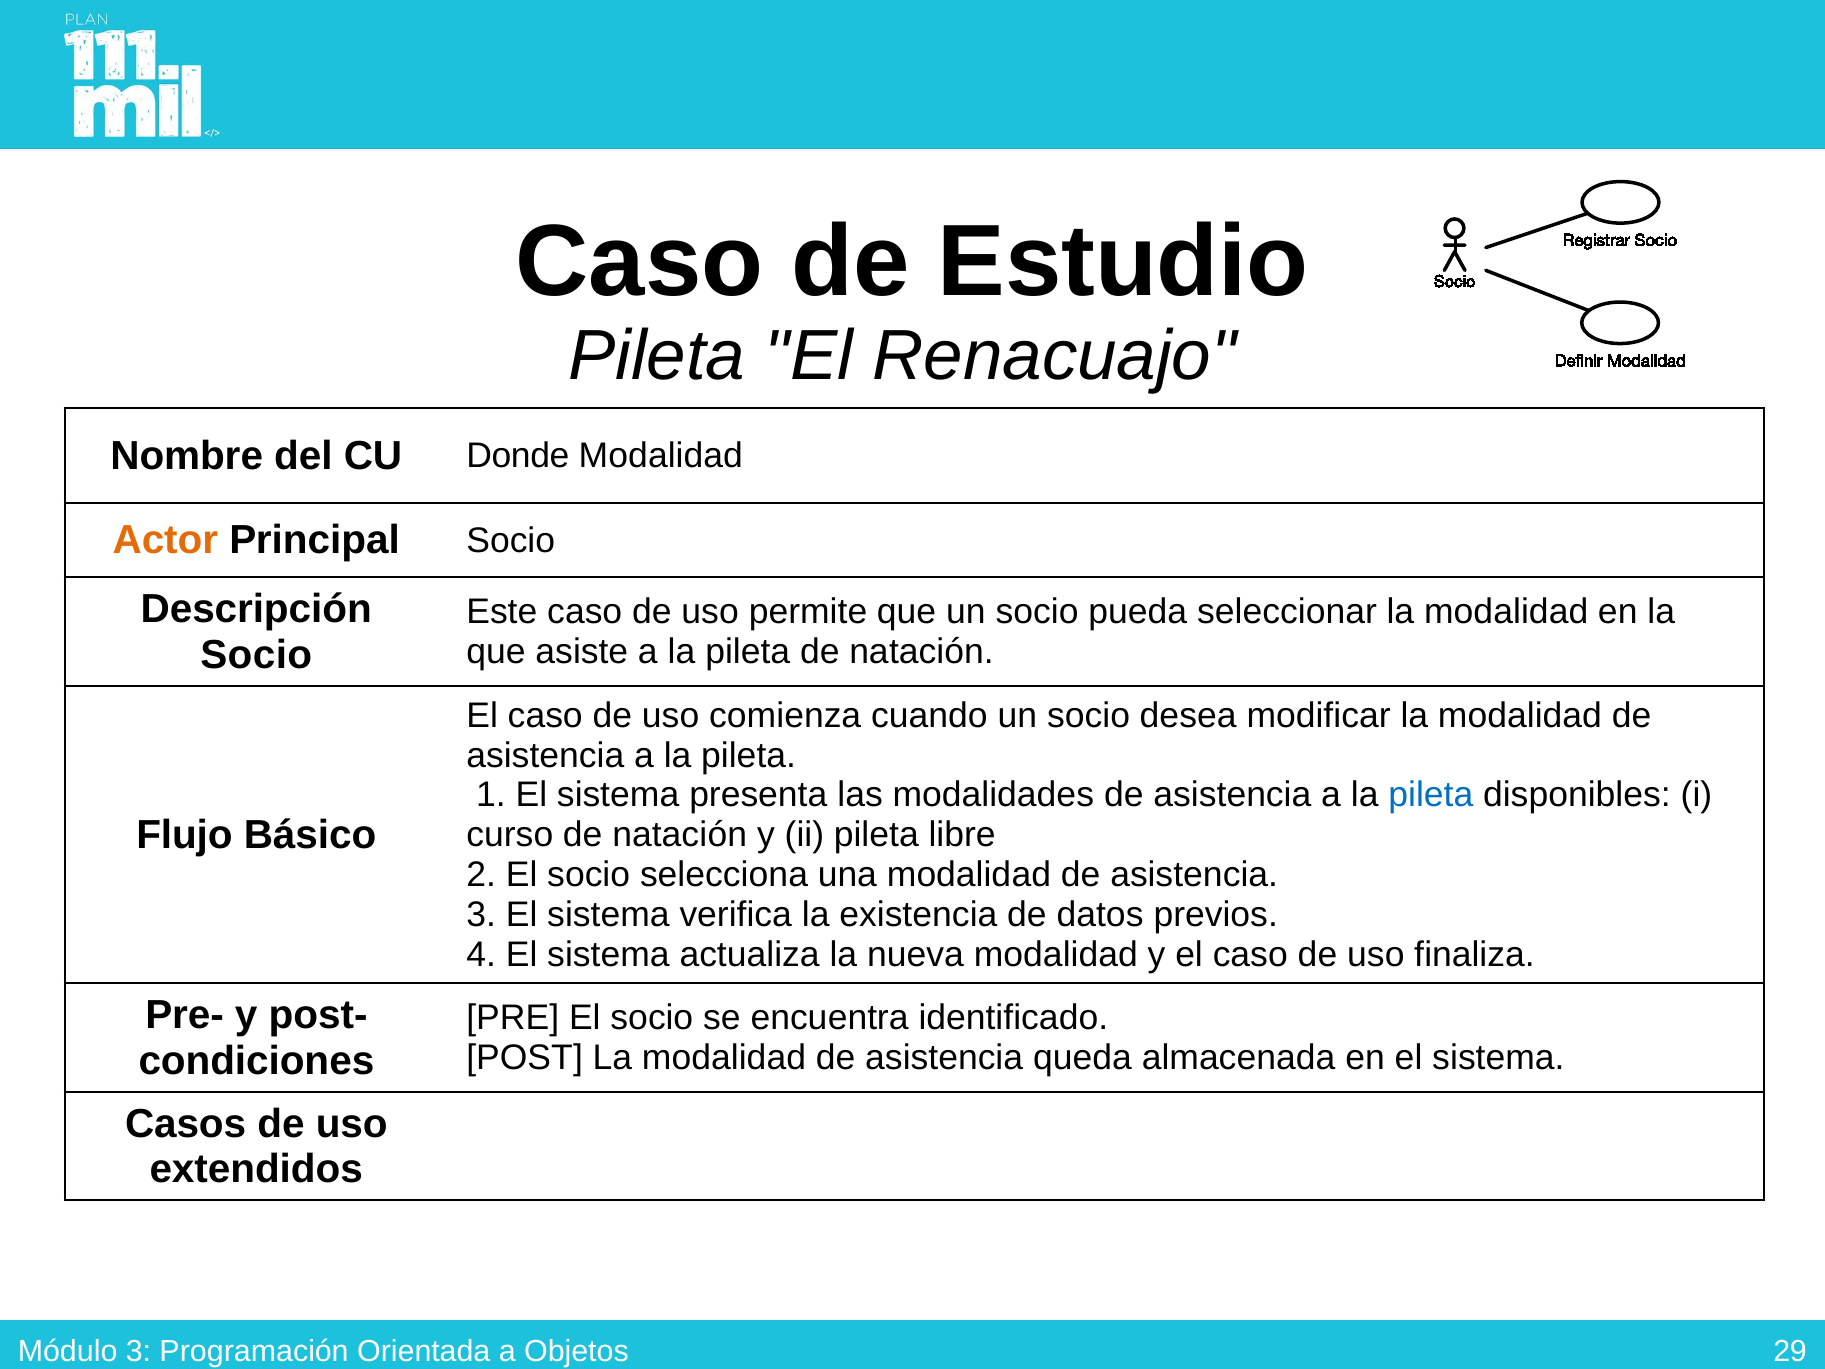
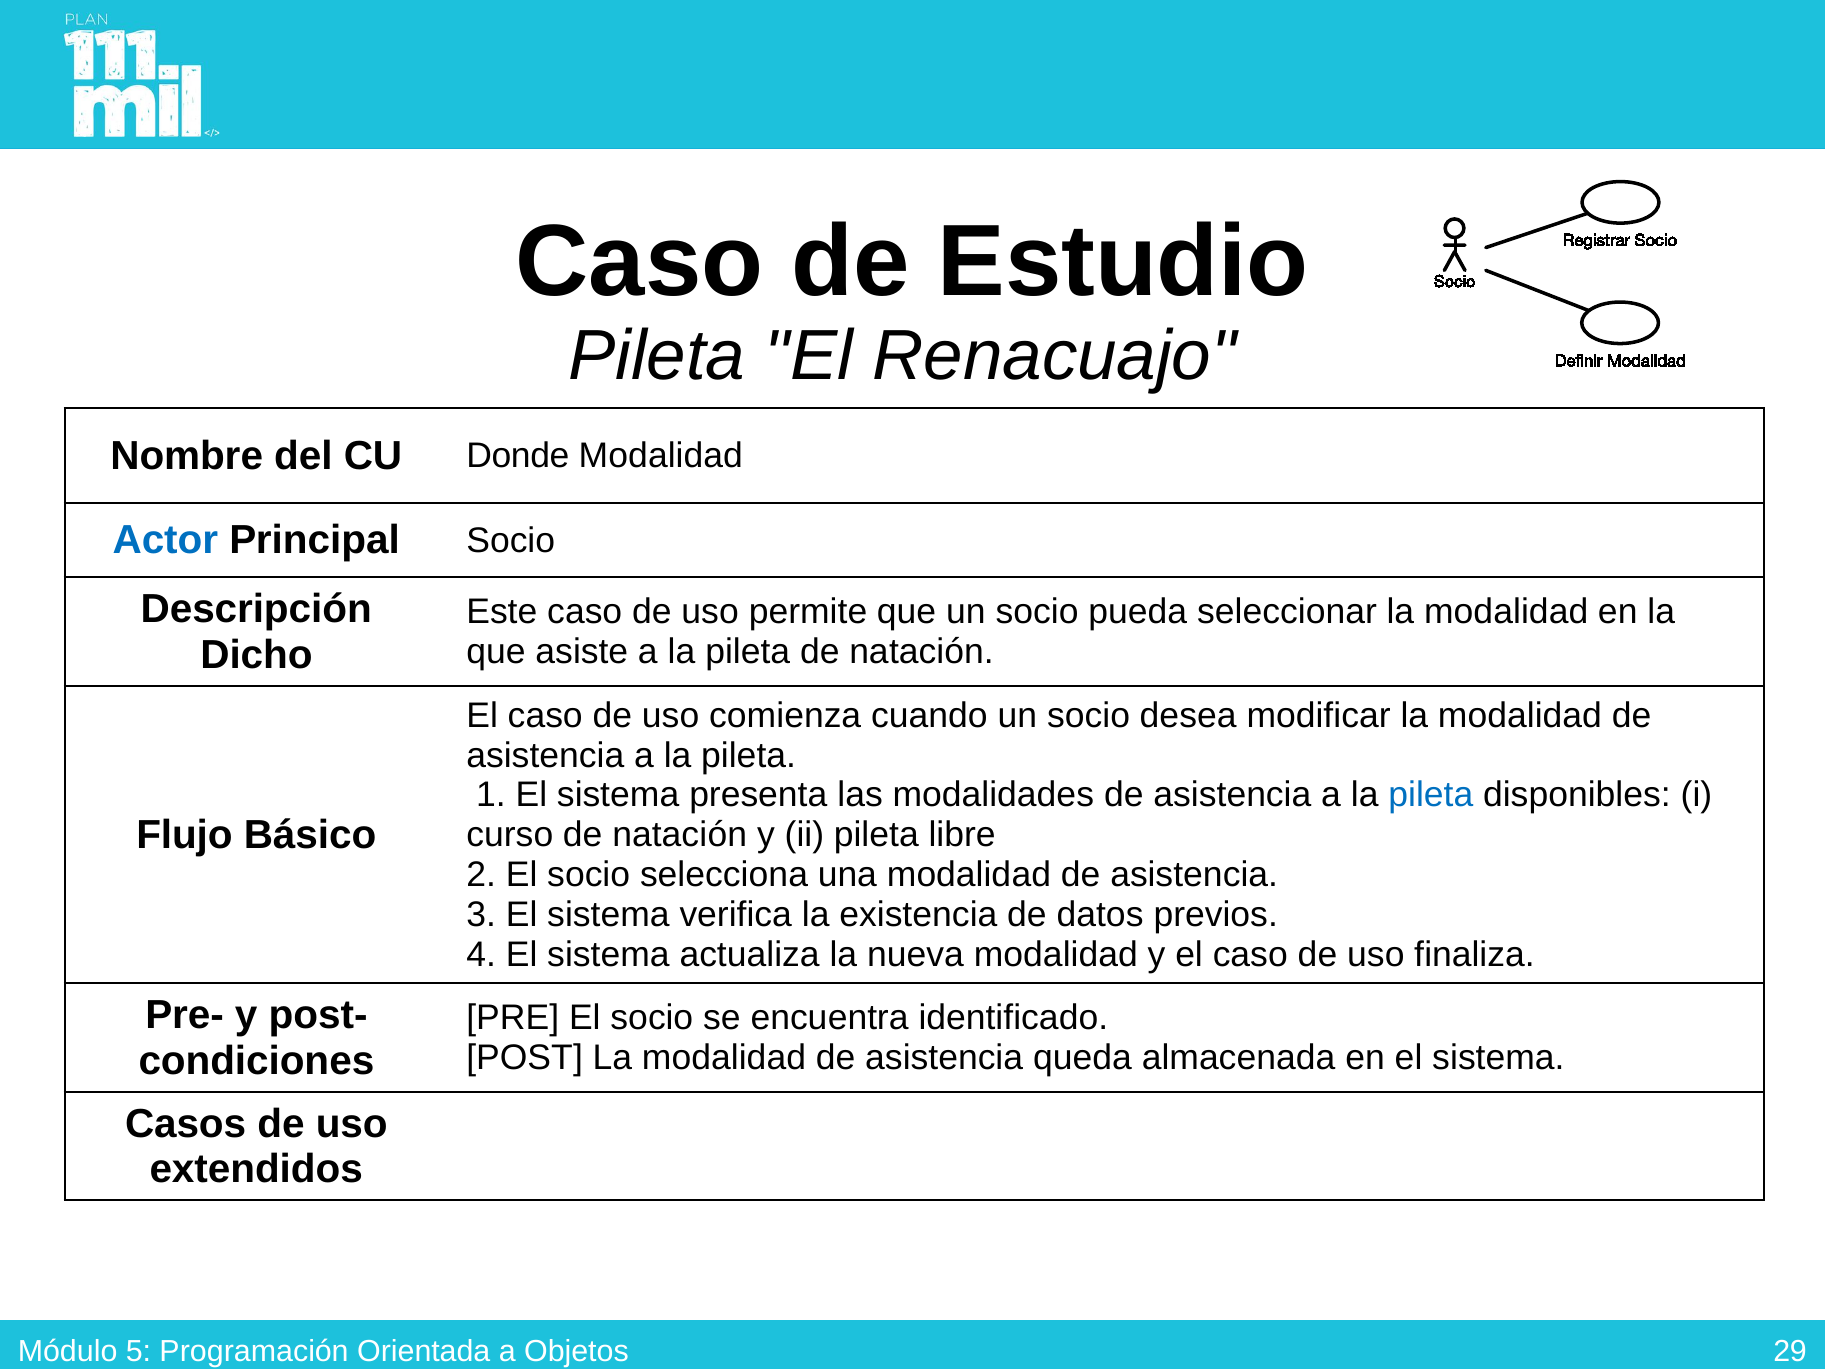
Actor colour: orange -> blue (165, 541)
Socio: Socio -> Dicho (256, 655)
Módulo 3: 3 -> 5 (138, 1351)
